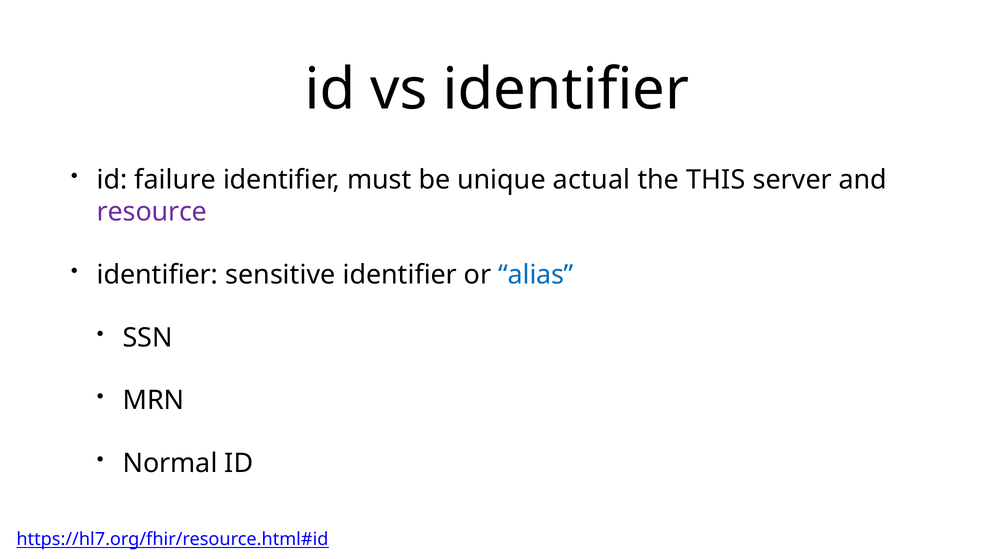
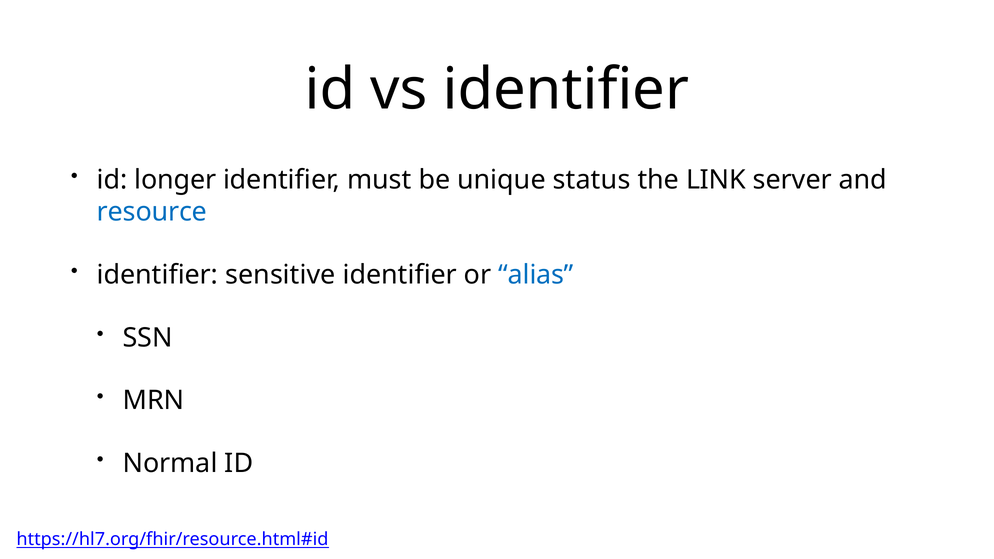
failure: failure -> longer (175, 180)
actual: actual -> status (592, 180)
THIS: THIS -> LINK (716, 180)
resource colour: purple -> blue (152, 212)
